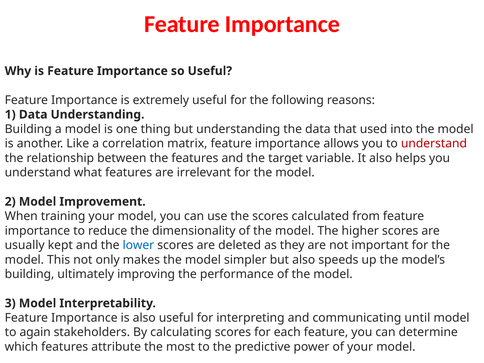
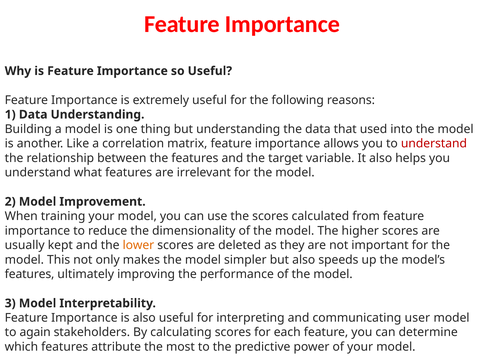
lower colour: blue -> orange (138, 245)
building: building -> features (30, 274)
until: until -> user (417, 318)
